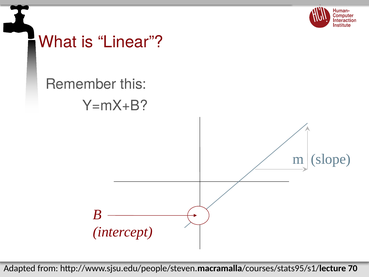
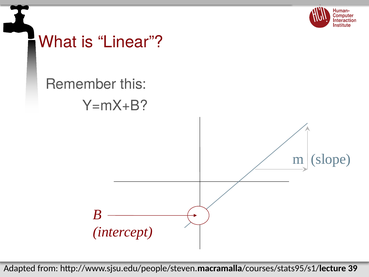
70: 70 -> 39 (353, 268)
